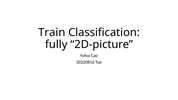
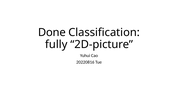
Train: Train -> Done (52, 32)
